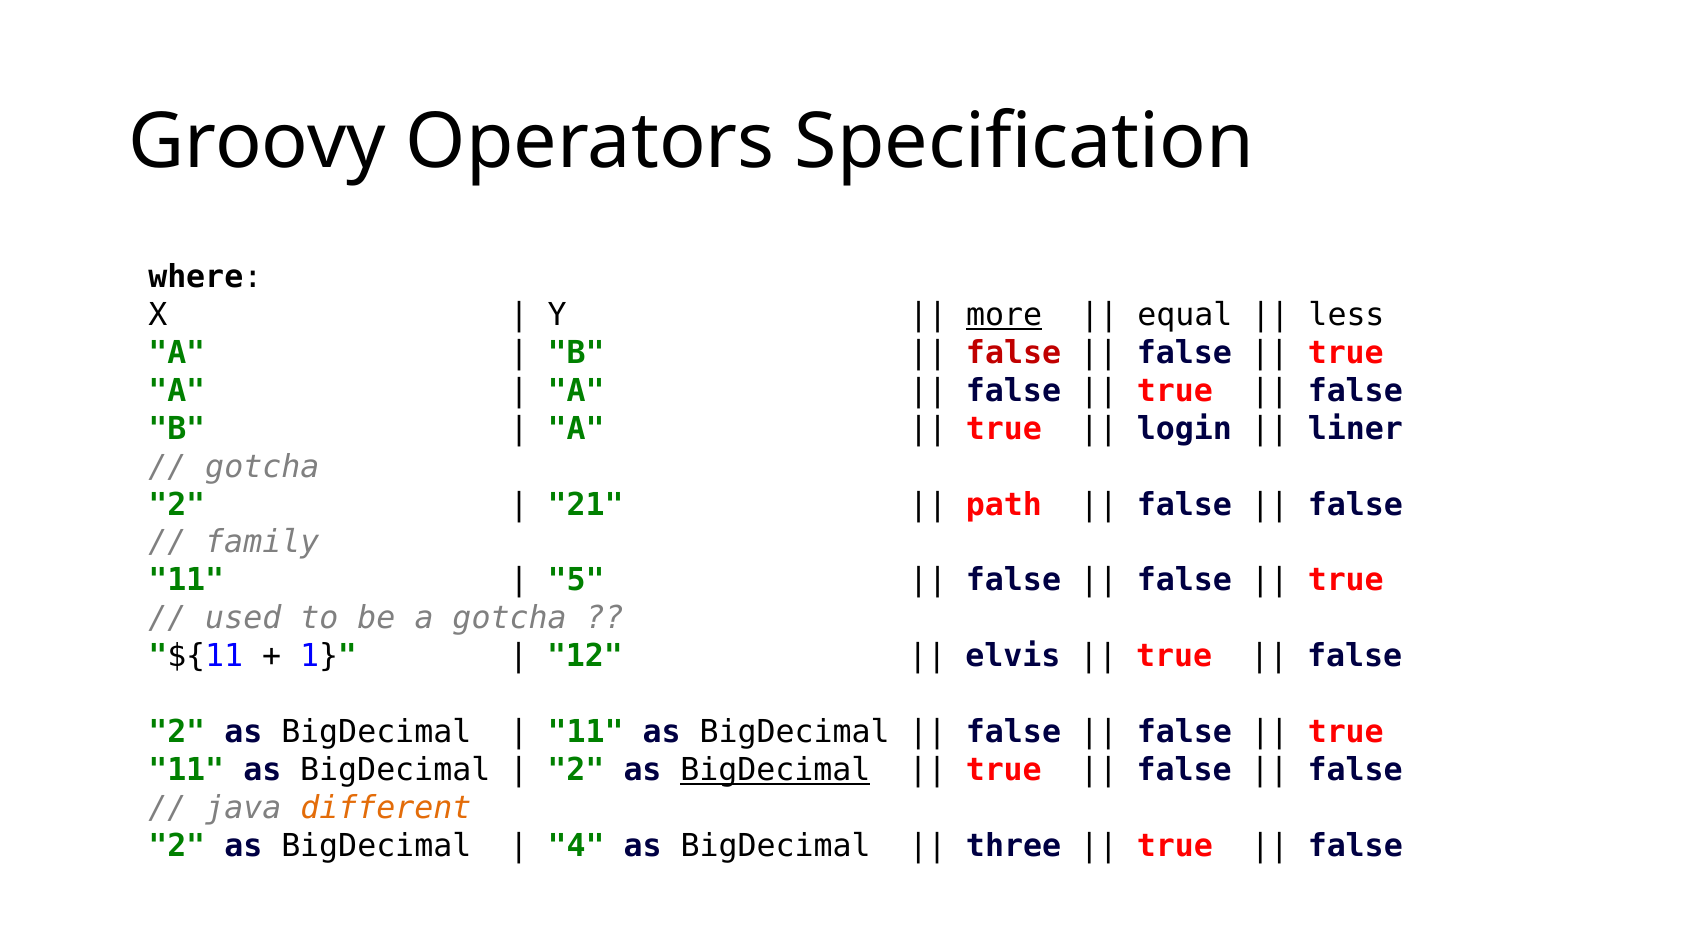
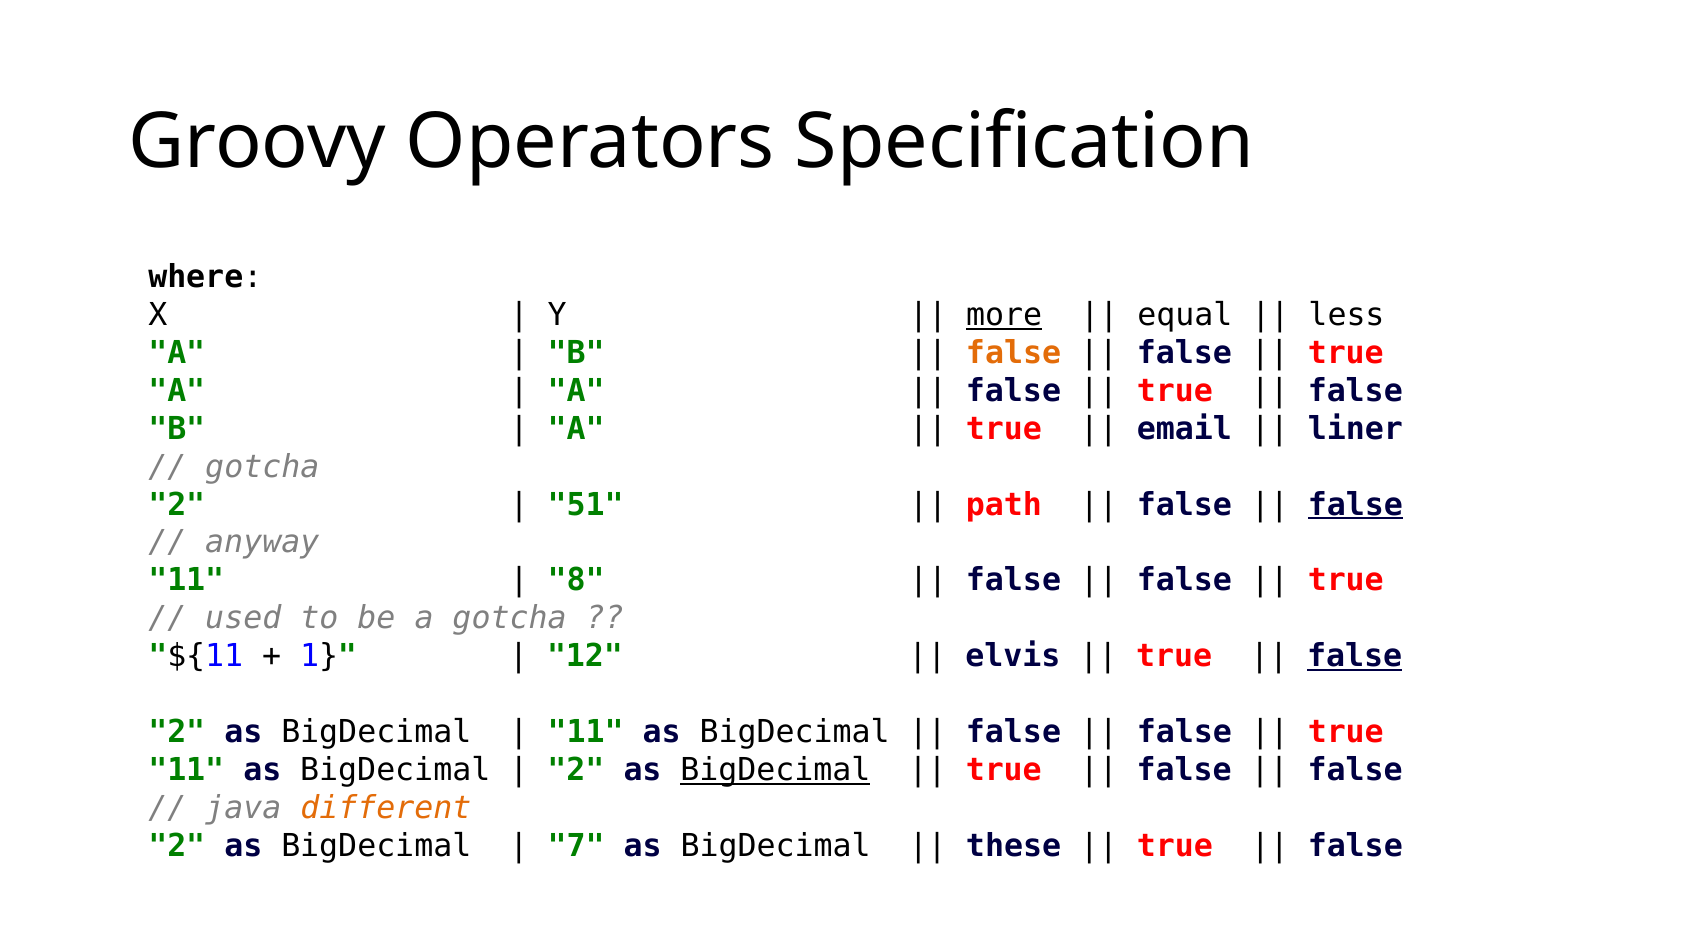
false colour: red -> orange (1014, 353)
login: login -> email (1184, 429)
21: 21 -> 51 (586, 505)
false underline: none -> present (1355, 505)
family: family -> anyway (262, 543)
5: 5 -> 8 (576, 581)
false underline: none -> present (1355, 657)
4: 4 -> 7 (576, 846)
three: three -> these (1014, 846)
